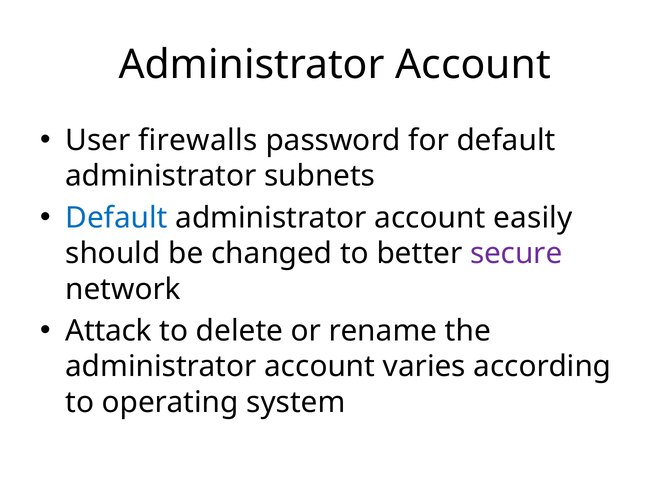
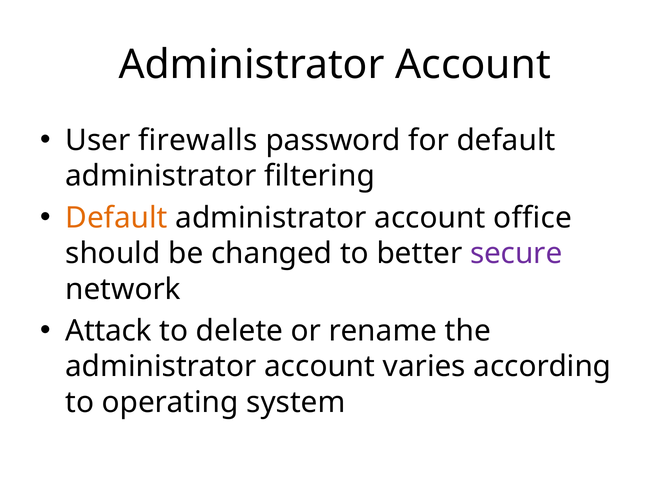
subnets: subnets -> filtering (320, 176)
Default colour: blue -> orange (117, 218)
easily: easily -> office (533, 218)
